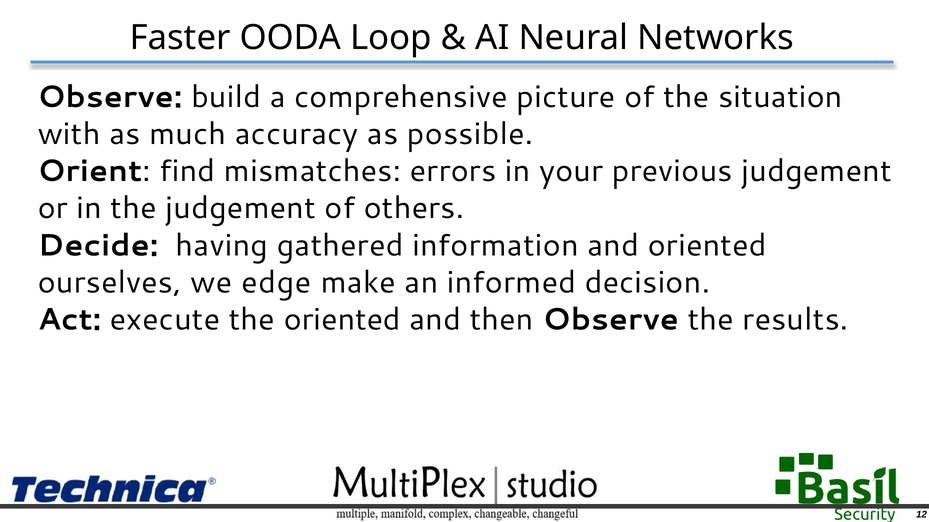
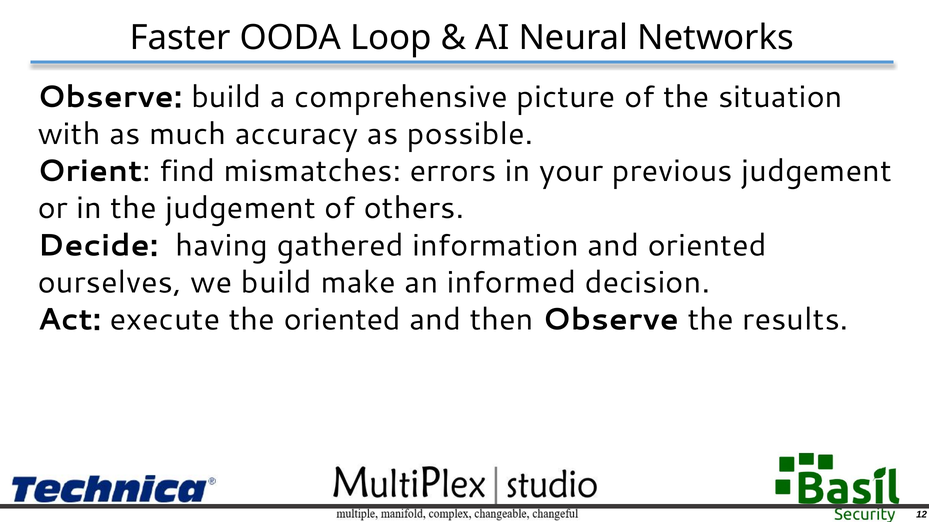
we edge: edge -> build (276, 283)
